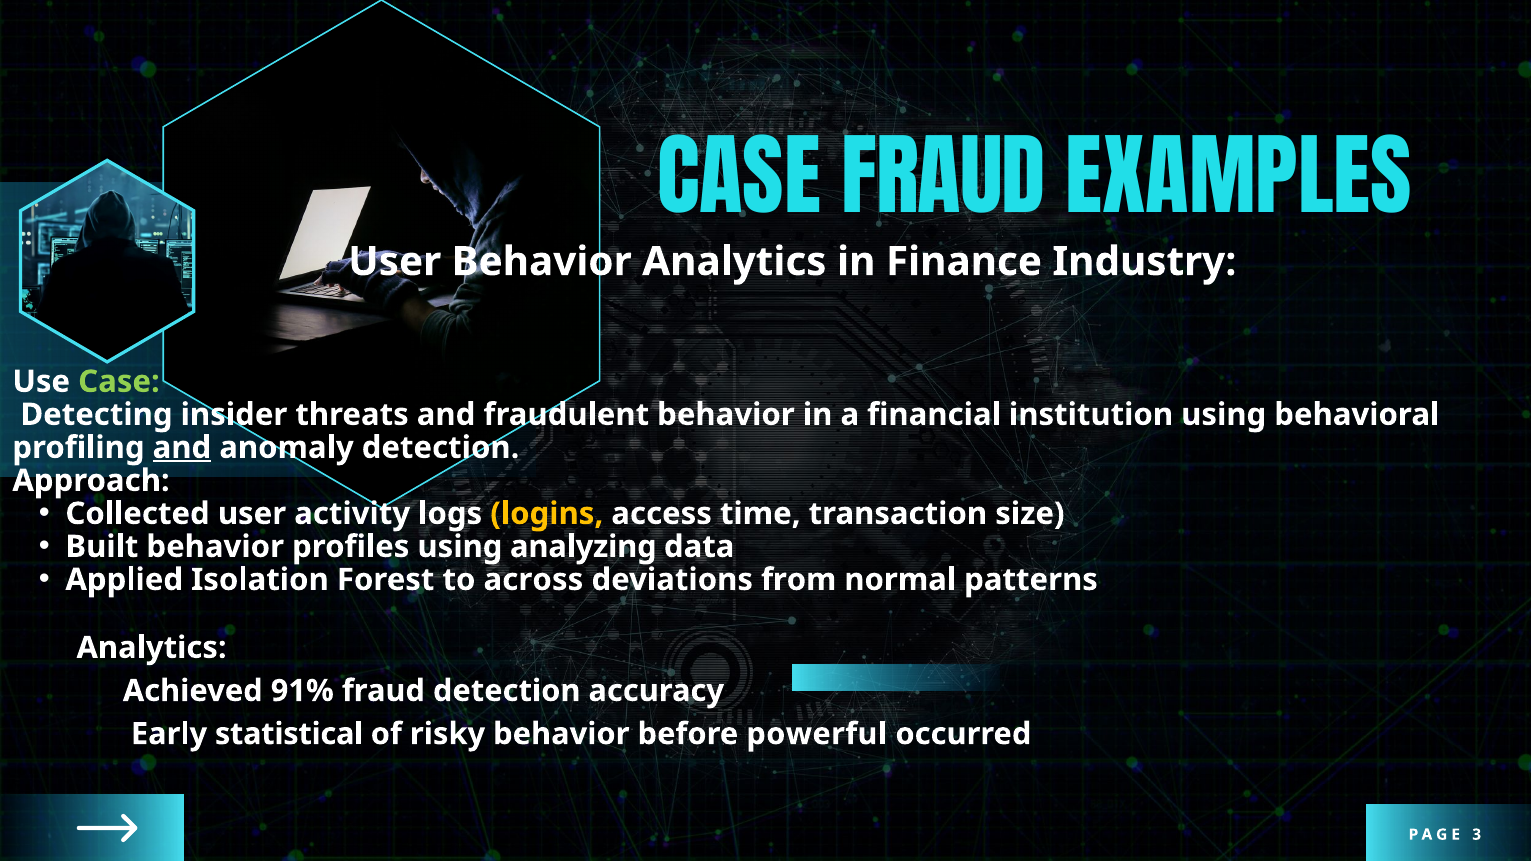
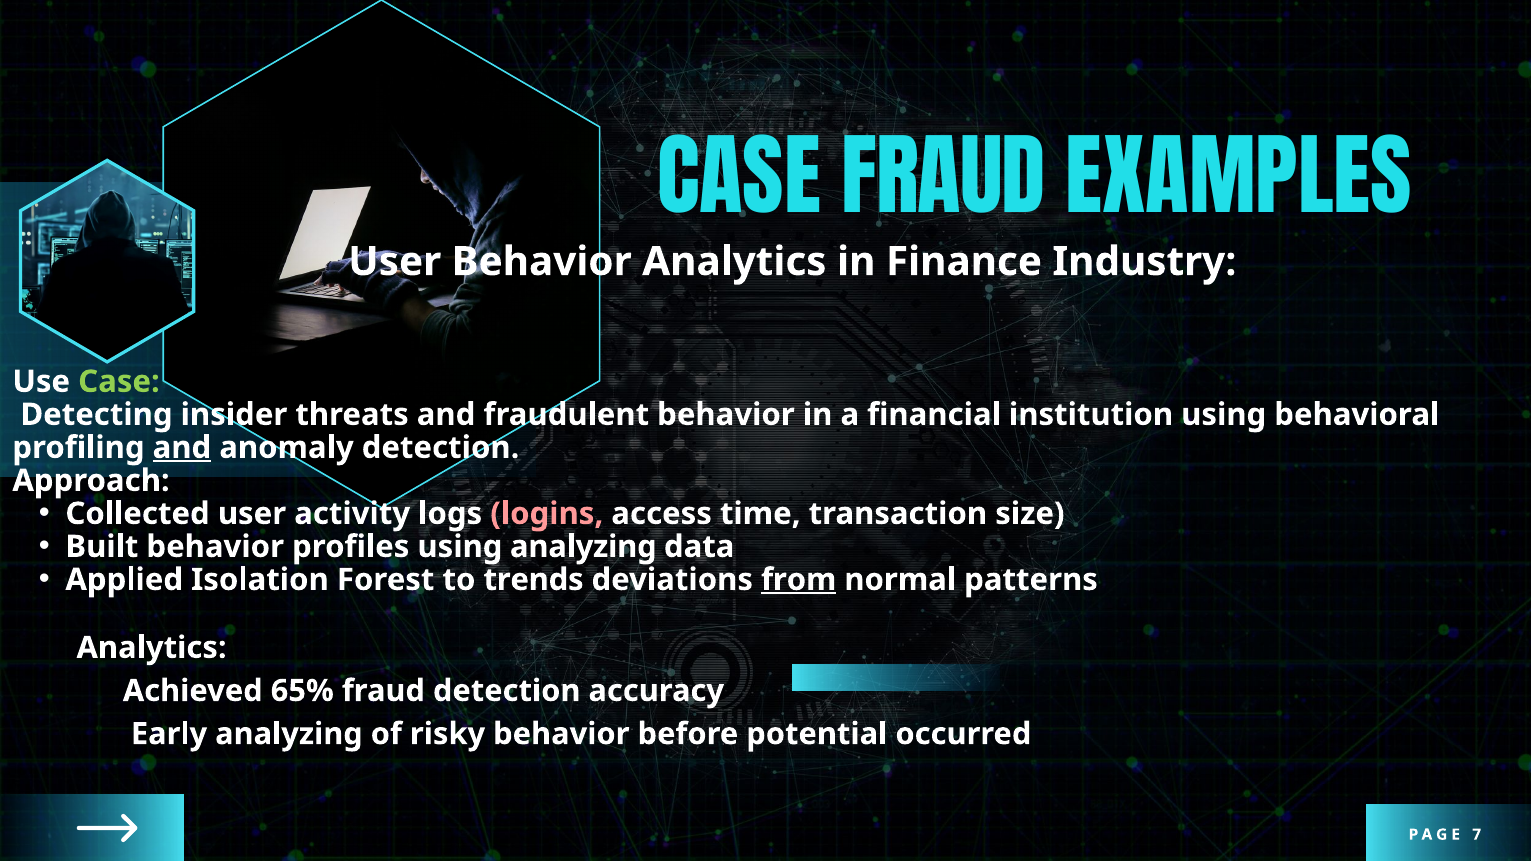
logins colour: yellow -> pink (547, 514)
across: across -> trends (534, 580)
from underline: none -> present (799, 580)
91%: 91% -> 65% (302, 691)
Early statistical: statistical -> analyzing (289, 734)
powerful: powerful -> potential (817, 734)
3: 3 -> 7 (1477, 835)
